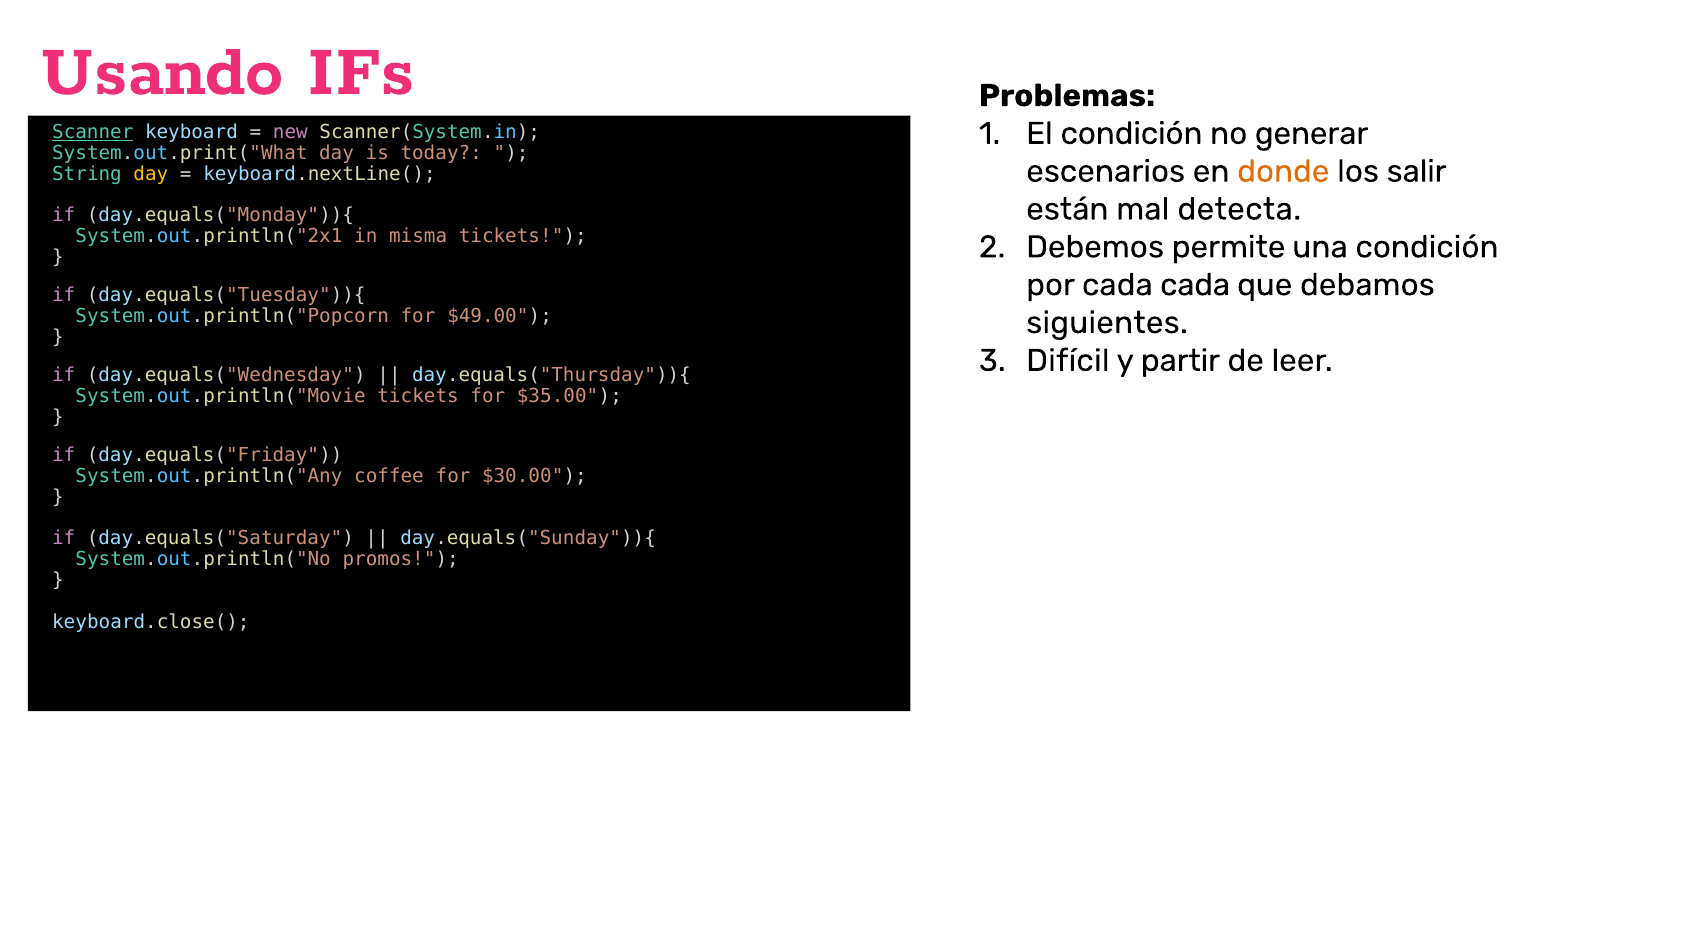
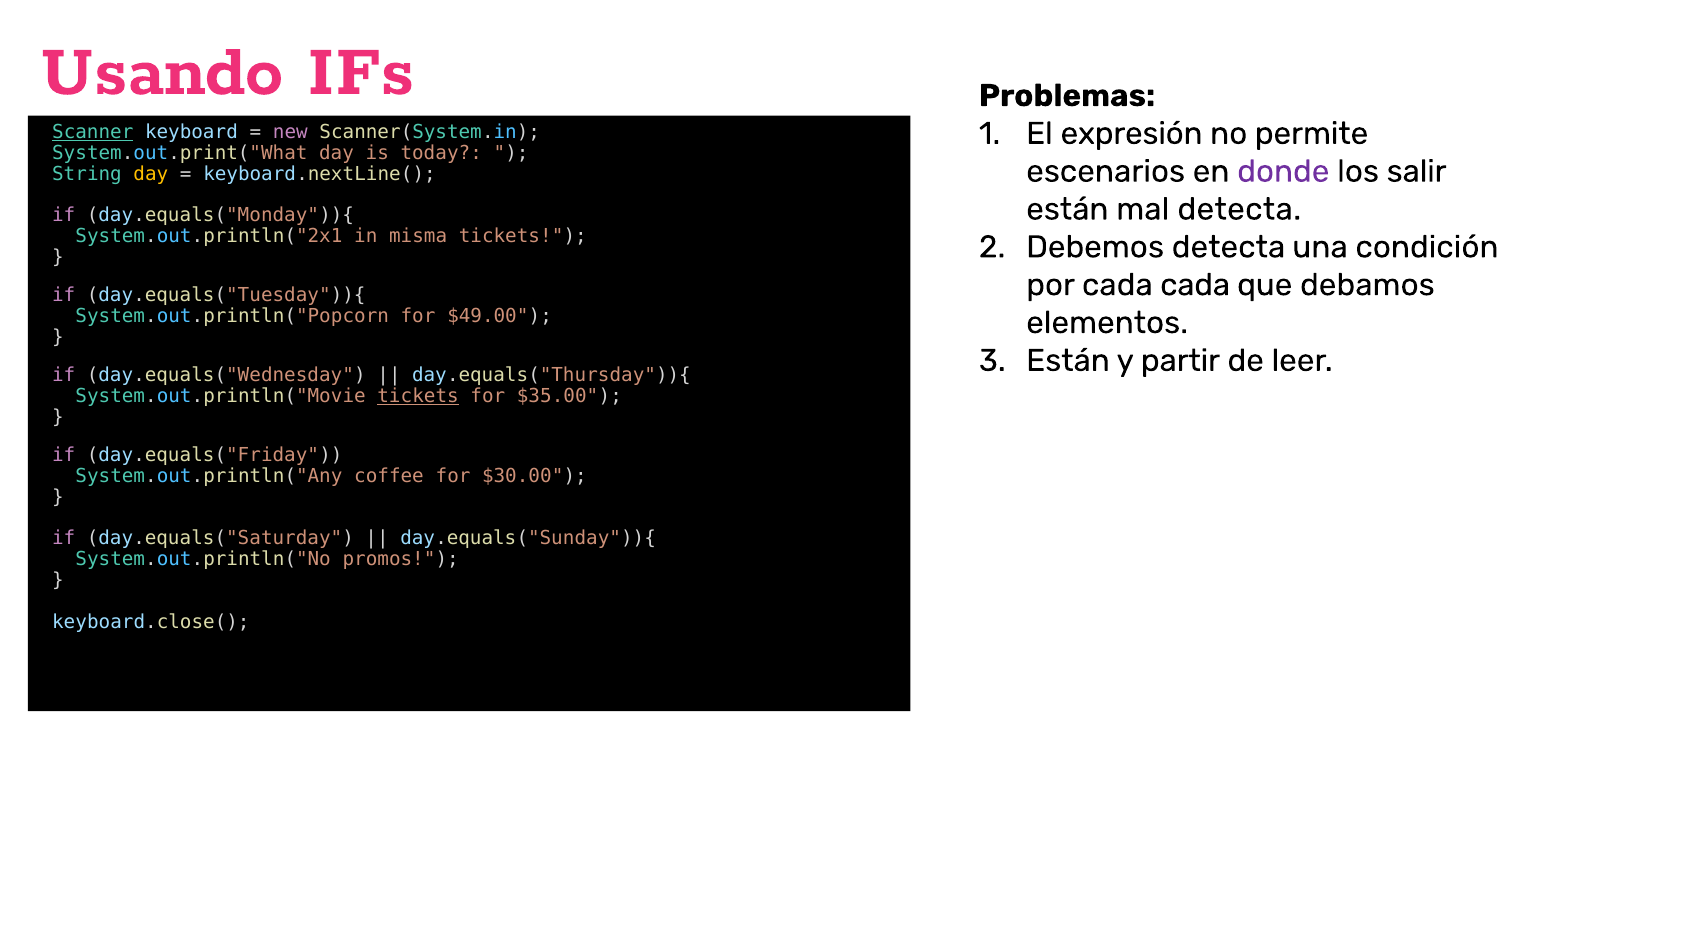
El condición: condición -> expresión (1132, 133)
generar: generar -> permite (1312, 133)
donde colour: orange -> purple (1283, 171)
Debemos permite: permite -> detecta (1229, 247)
siguientes: siguientes -> elementos (1107, 323)
Difícil: Difícil -> Están (1068, 360)
tickets underline: none -> present (418, 396)
